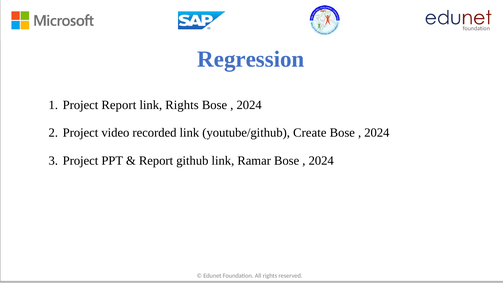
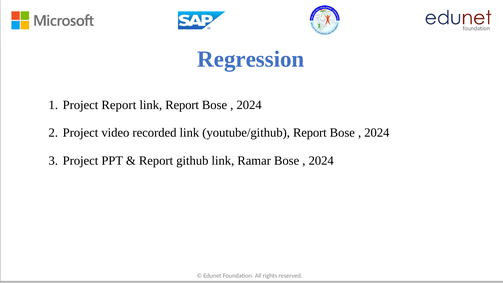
link Rights: Rights -> Report (182, 105)
youtube/github Create: Create -> Report (310, 133)
